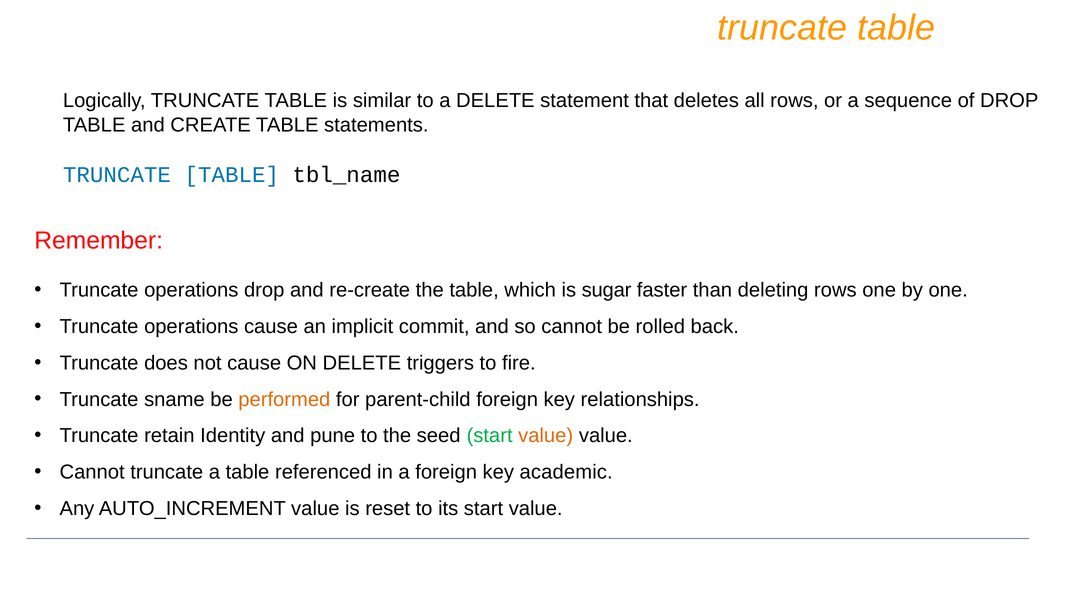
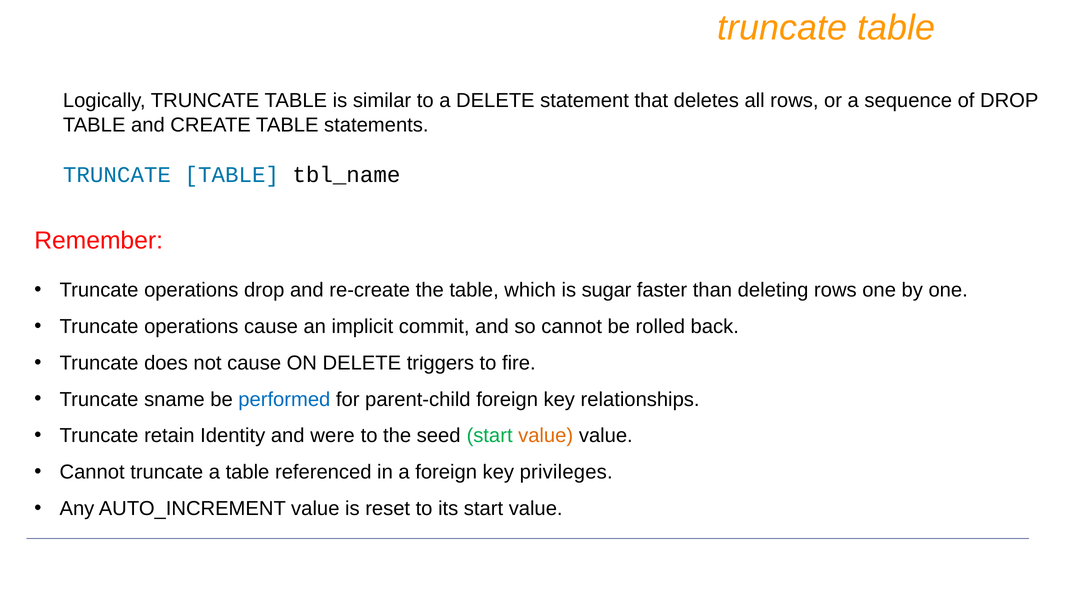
performed colour: orange -> blue (284, 400)
pune: pune -> were (332, 436)
academic: academic -> privileges (566, 472)
